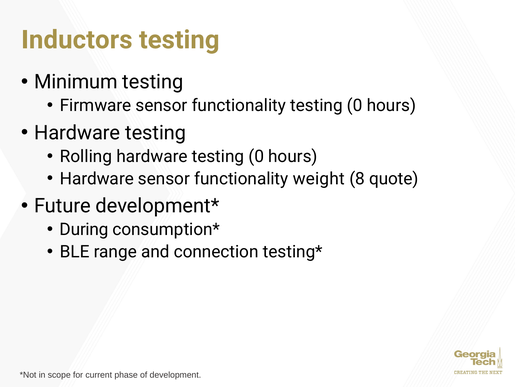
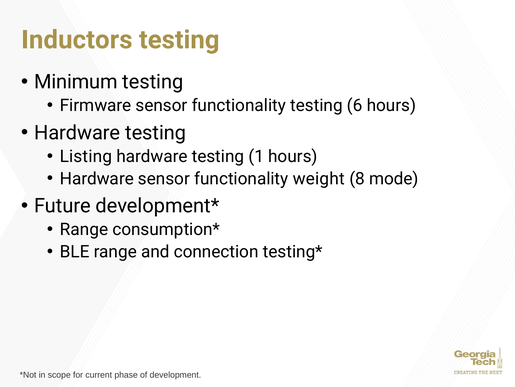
functionality testing 0: 0 -> 6 (355, 105)
Rolling: Rolling -> Listing (86, 156)
hardware testing 0: 0 -> 1 (256, 156)
quote: quote -> mode (394, 178)
During: During -> Range (84, 229)
